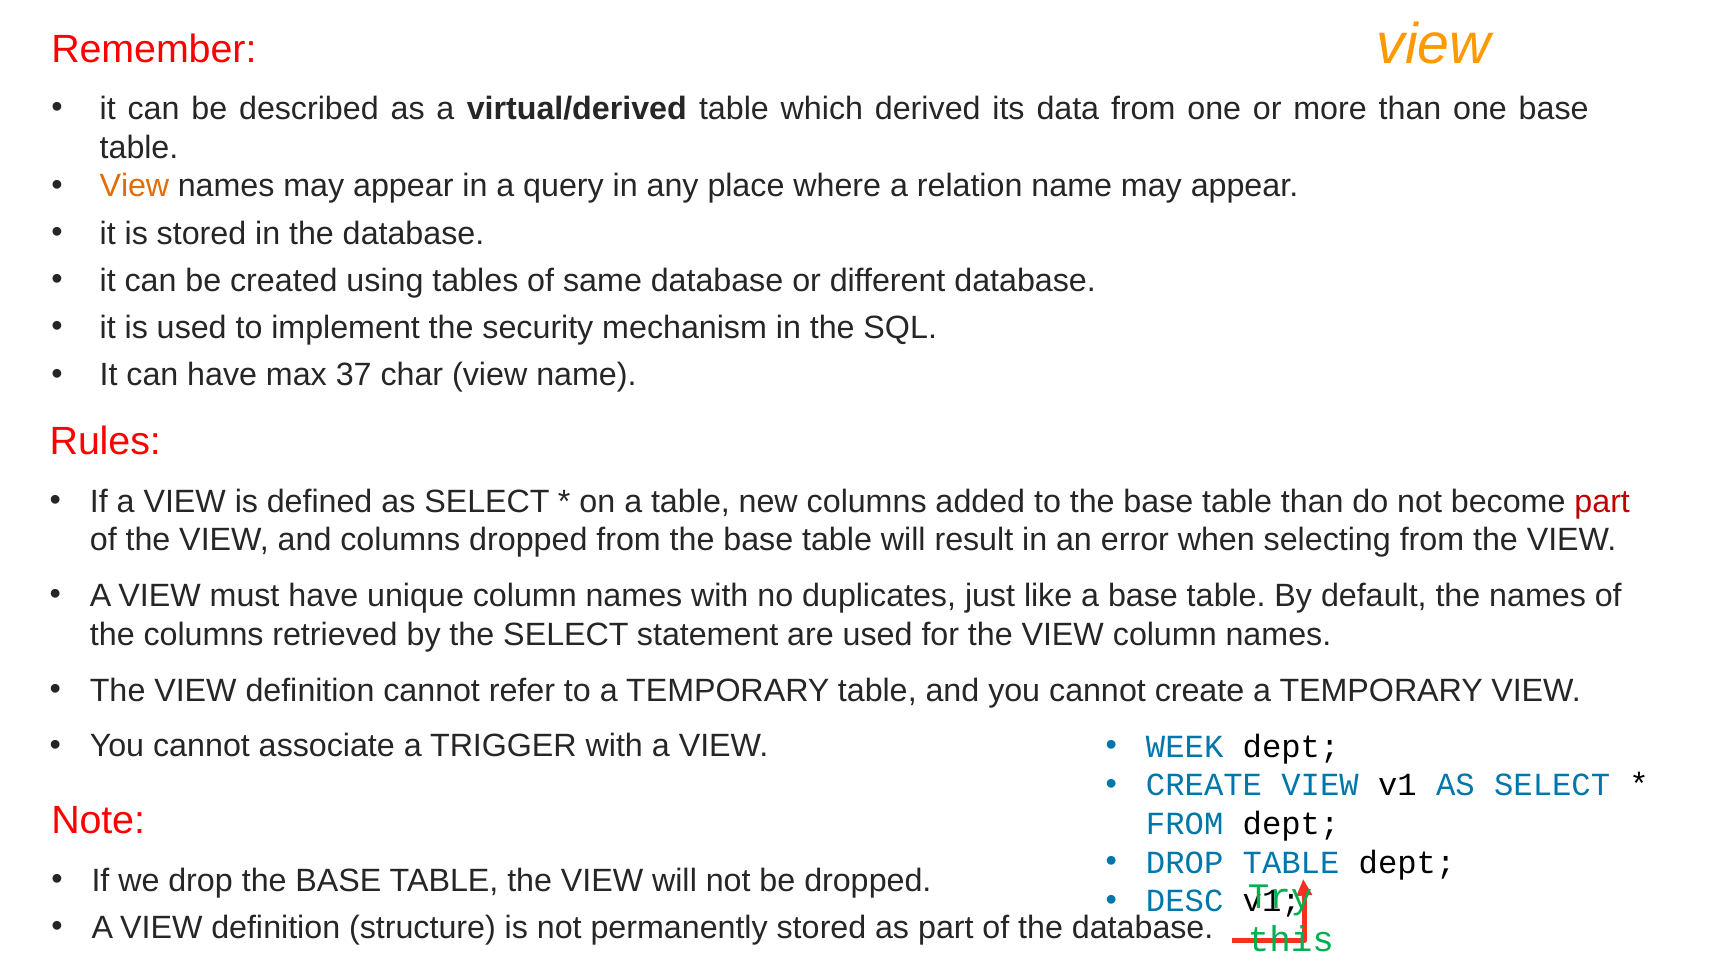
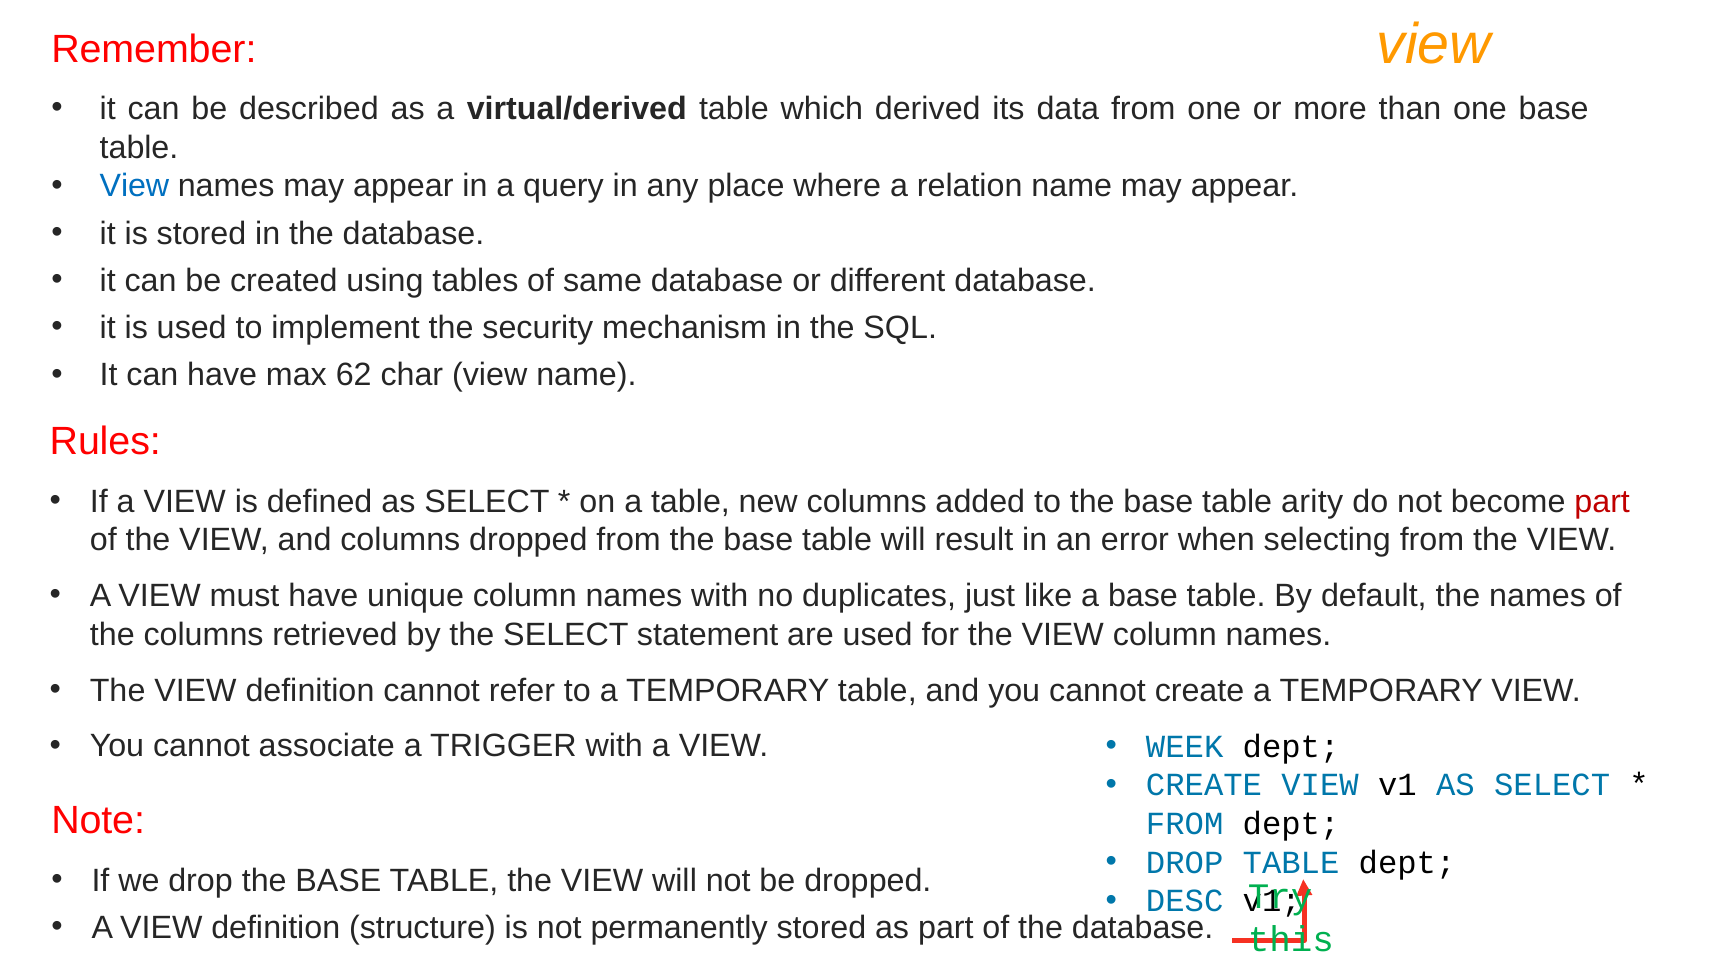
View colour: orange -> blue (134, 186)
37: 37 -> 62 (354, 375)
table than: than -> arity (1312, 501)
